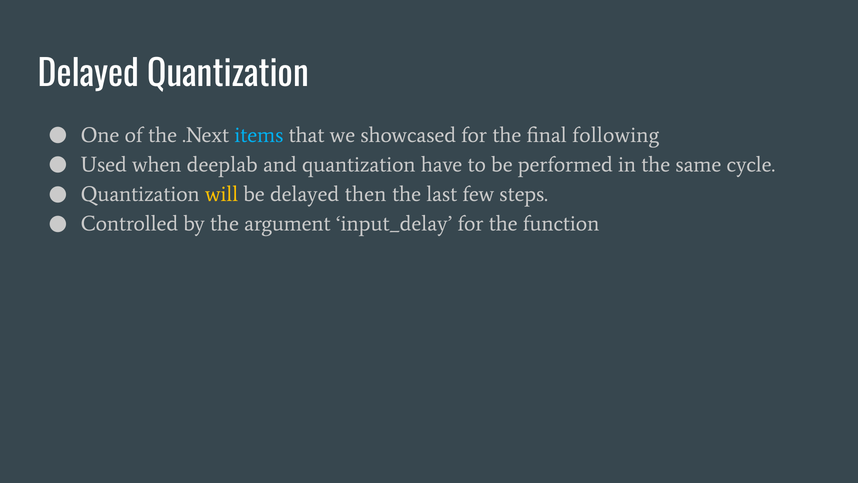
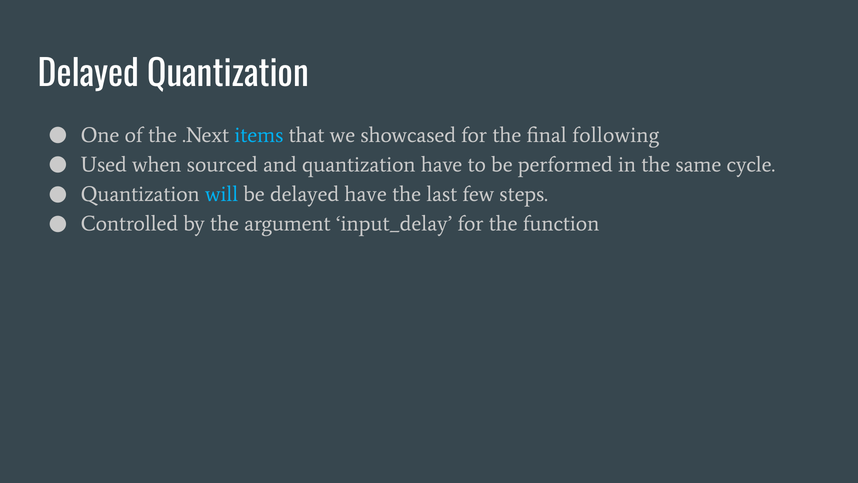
deeplab: deeplab -> sourced (222, 165)
will colour: yellow -> light blue (222, 194)
delayed then: then -> have (366, 194)
